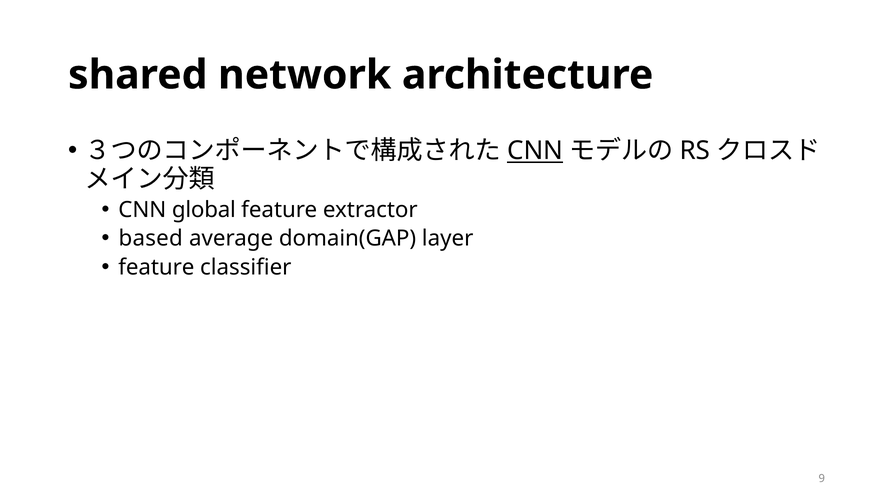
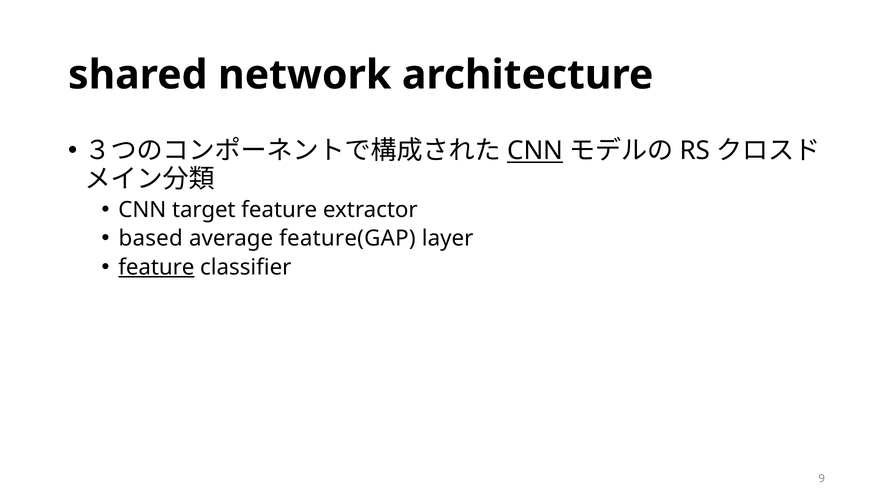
global: global -> target (204, 210)
domain(GAP: domain(GAP -> feature(GAP (347, 239)
feature underline: none -> present (156, 267)
